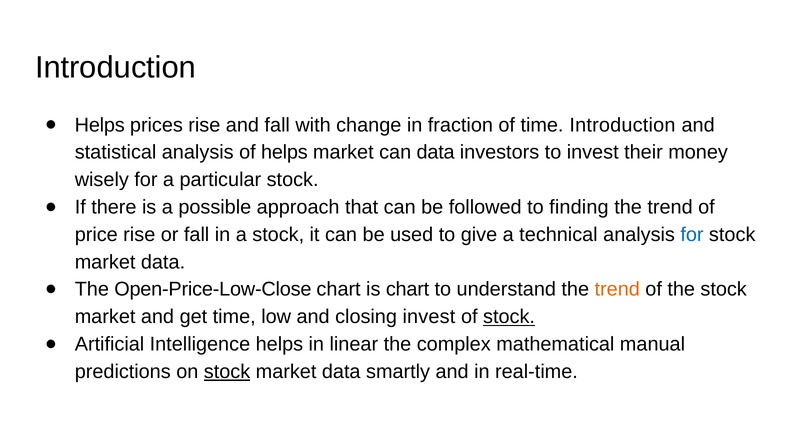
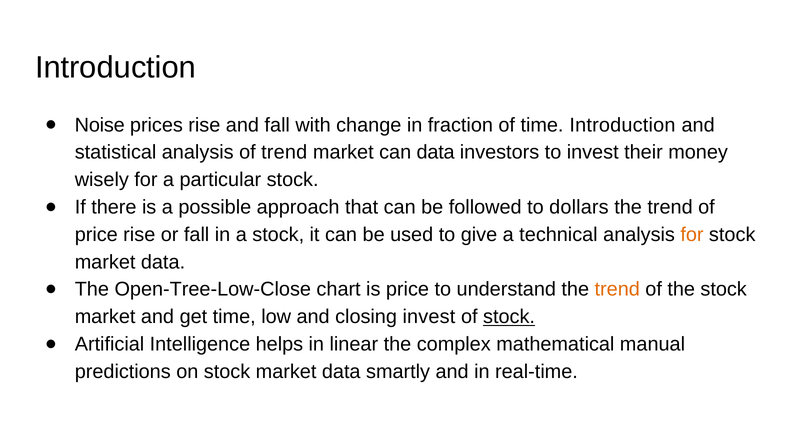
Helps: Helps -> Noise (100, 125)
of helps: helps -> trend (284, 152)
finding: finding -> dollars (579, 207)
for colour: blue -> orange (692, 235)
Open-Price-Low-Close: Open-Price-Low-Close -> Open-Tree-Low-Close (213, 290)
is chart: chart -> price (407, 290)
stock underline: present -> none (227, 372)
